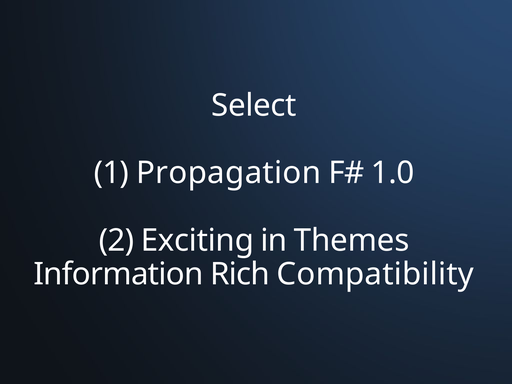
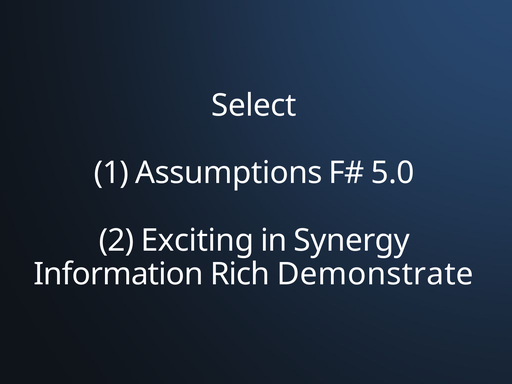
Propagation: Propagation -> Assumptions (229, 173)
1.0: 1.0 -> 5.0 (393, 173)
Themes: Themes -> Synergy (352, 241)
Compatibility: Compatibility -> Demonstrate (375, 274)
